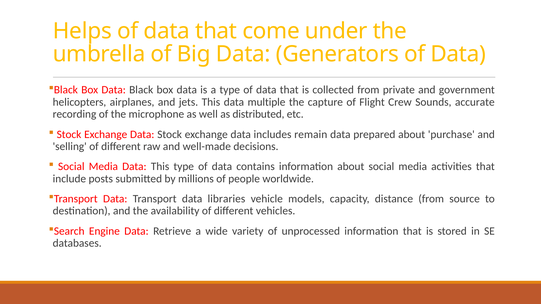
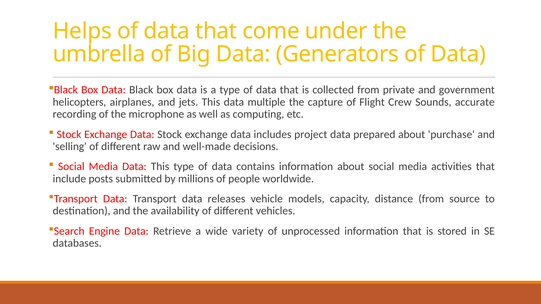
distributed: distributed -> computing (258, 114)
remain: remain -> project (311, 134)
libraries: libraries -> releases (227, 199)
